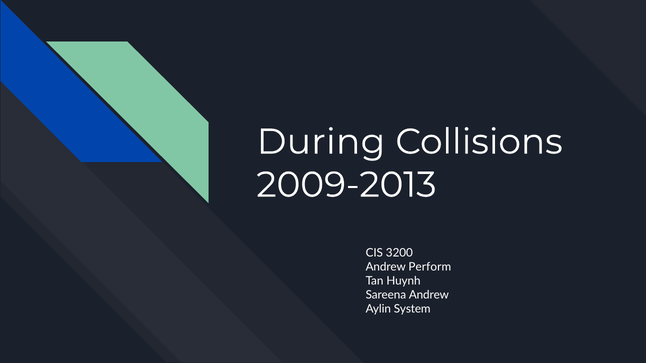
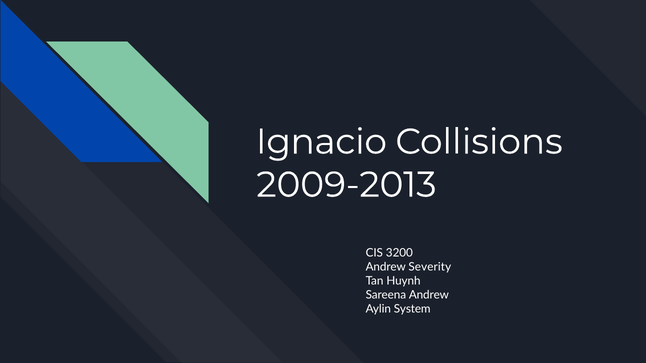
During: During -> Ignacio (321, 142)
Perform: Perform -> Severity (430, 267)
